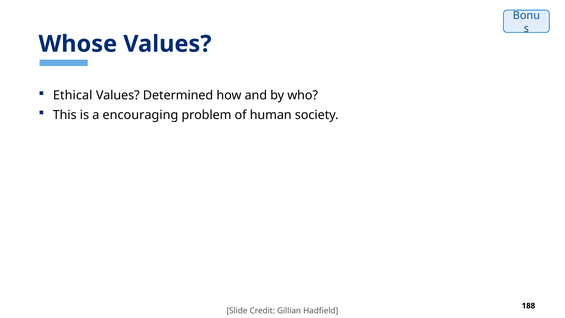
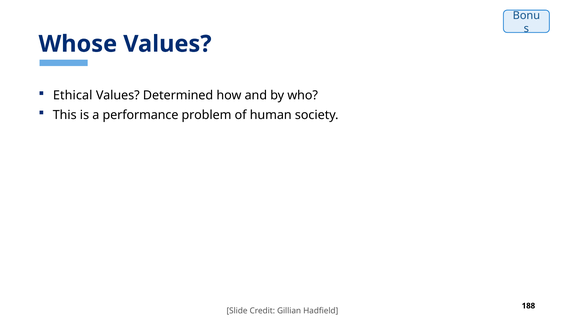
encouraging: encouraging -> performance (140, 115)
